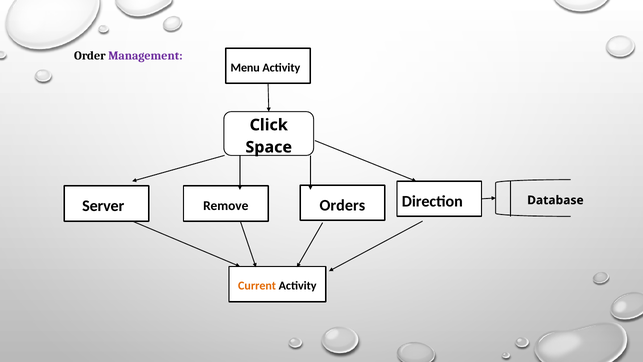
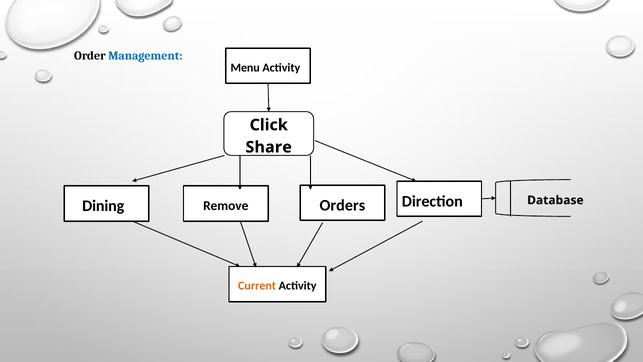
Management colour: purple -> blue (145, 56)
Space: Space -> Share (269, 147)
Server: Server -> Dining (103, 206)
